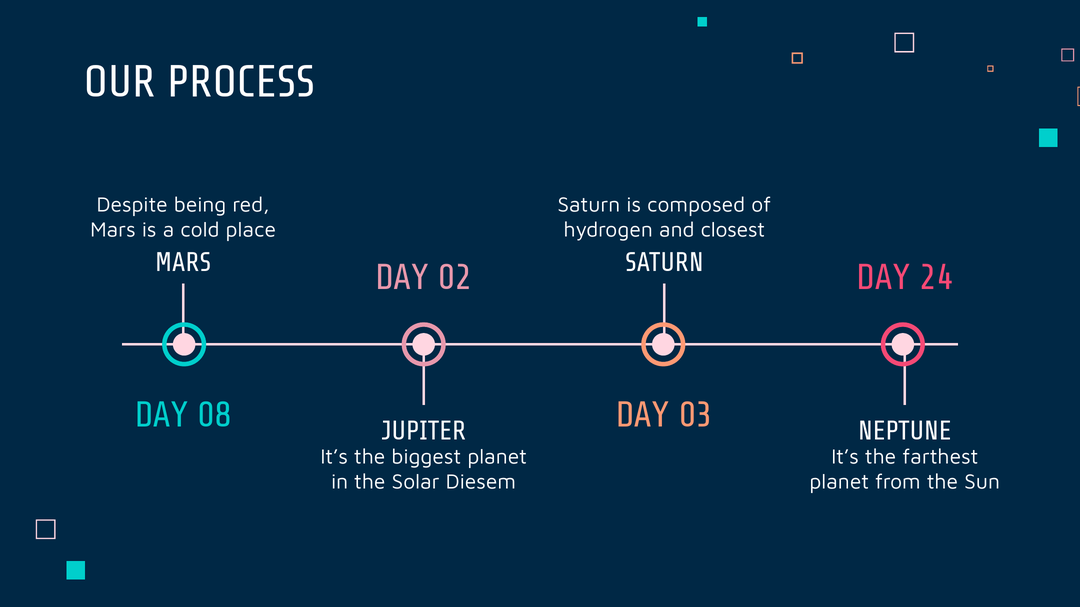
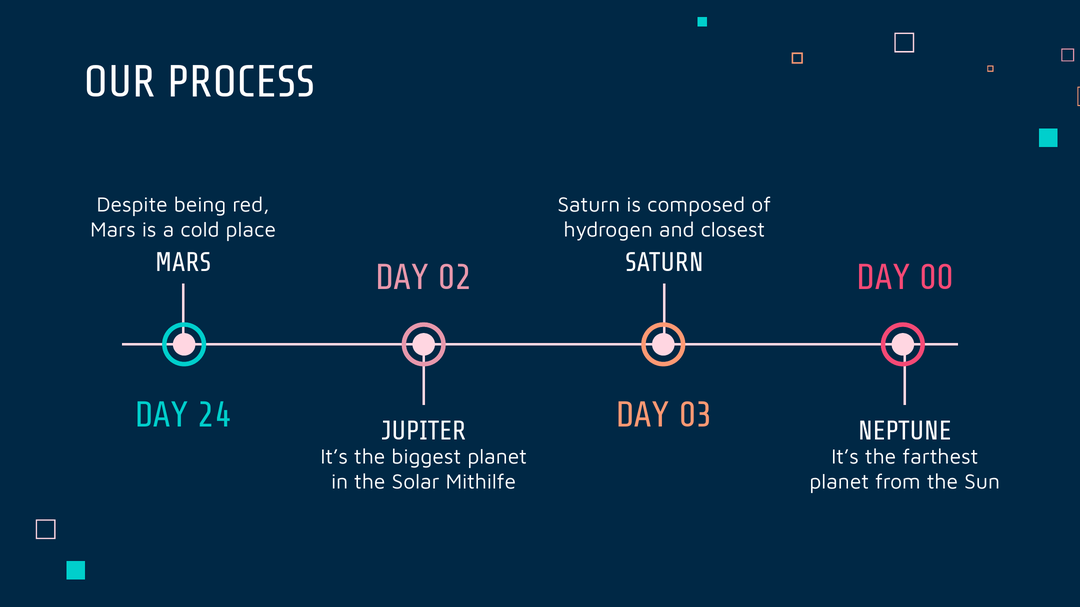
24: 24 -> 00 (937, 277)
08: 08 -> 24 (215, 415)
Diesem: Diesem -> Mithilfe (481, 482)
